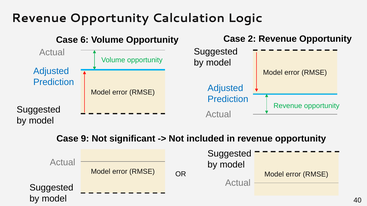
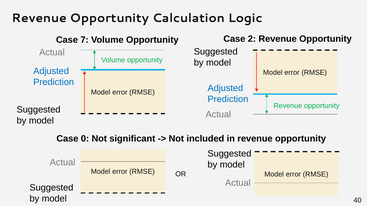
6: 6 -> 7 (85, 40)
9: 9 -> 0 (85, 139)
